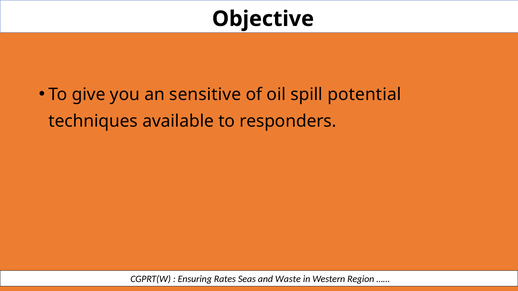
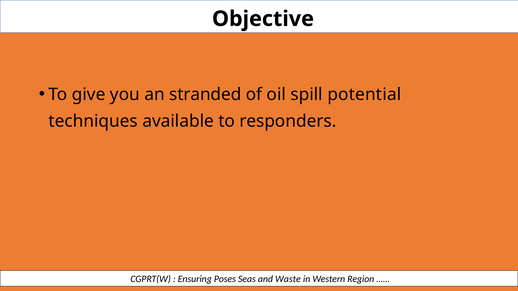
sensitive: sensitive -> stranded (205, 94)
Rates: Rates -> Poses (225, 279)
